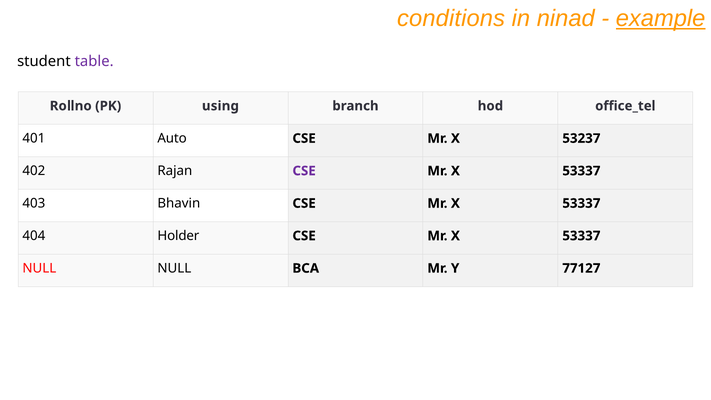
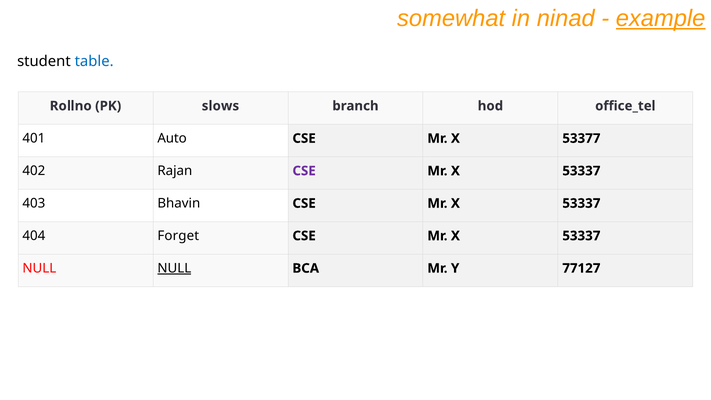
conditions: conditions -> somewhat (451, 19)
table colour: purple -> blue (94, 61)
using: using -> slows (220, 106)
53237: 53237 -> 53377 (581, 138)
Holder: Holder -> Forget (178, 236)
NULL underline: none -> present (174, 268)
